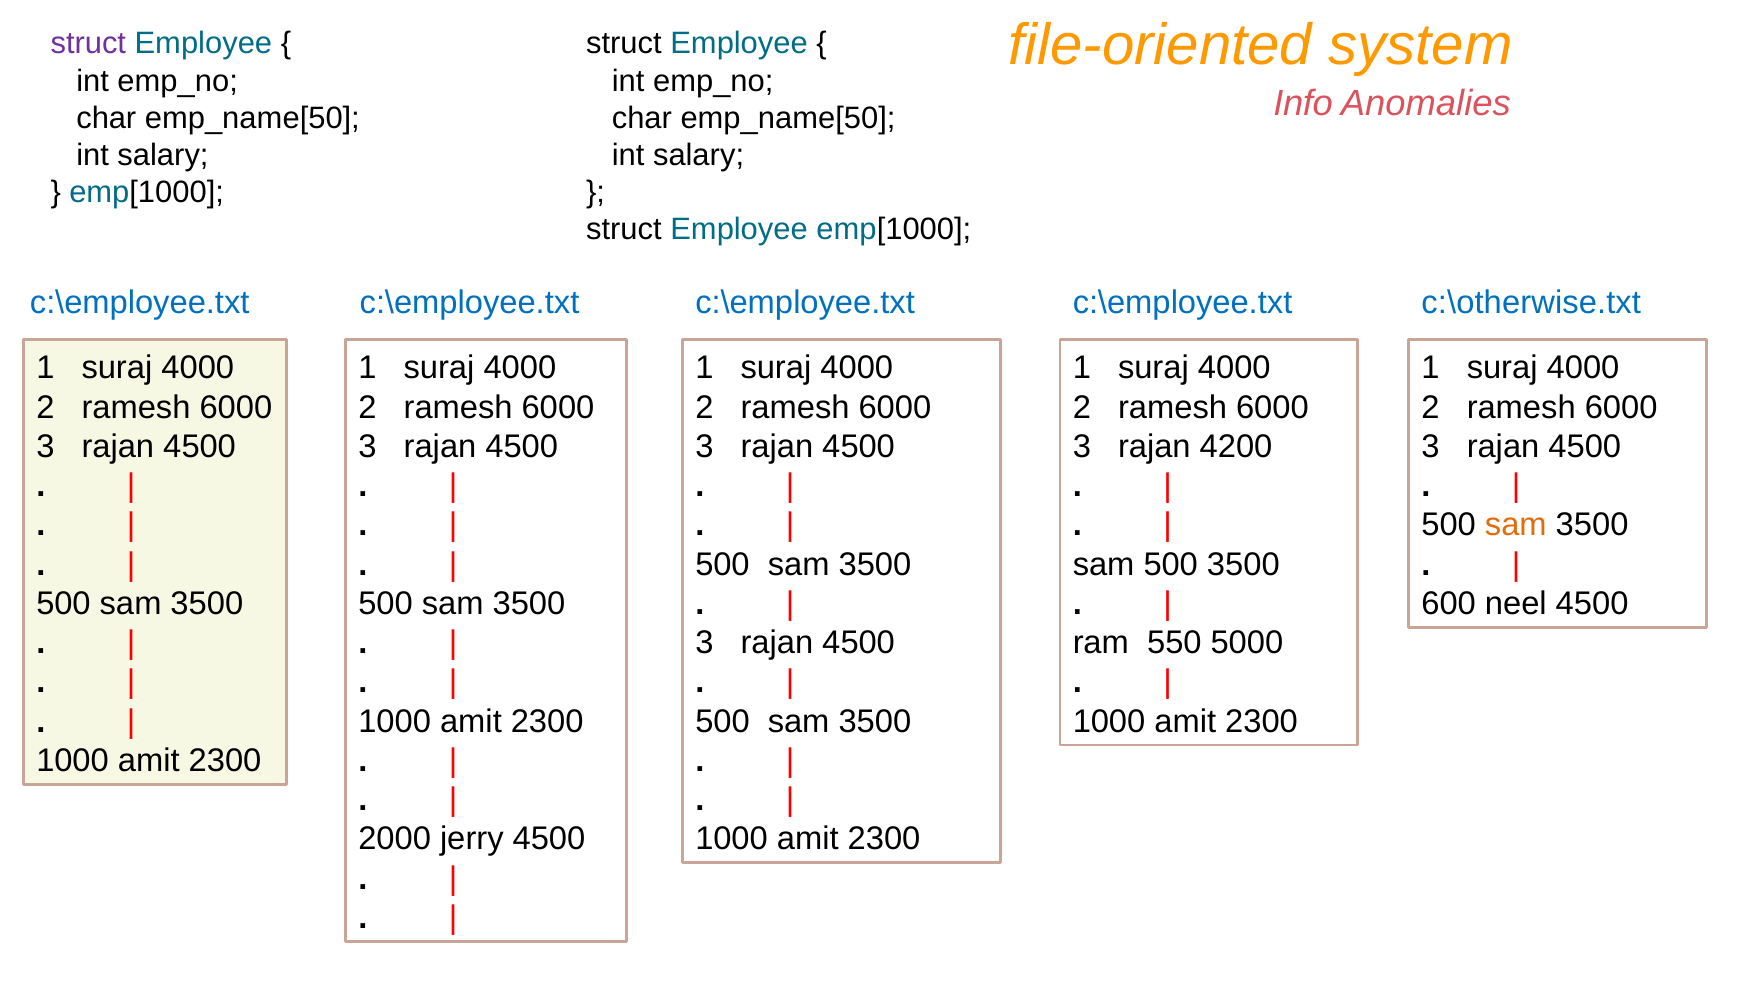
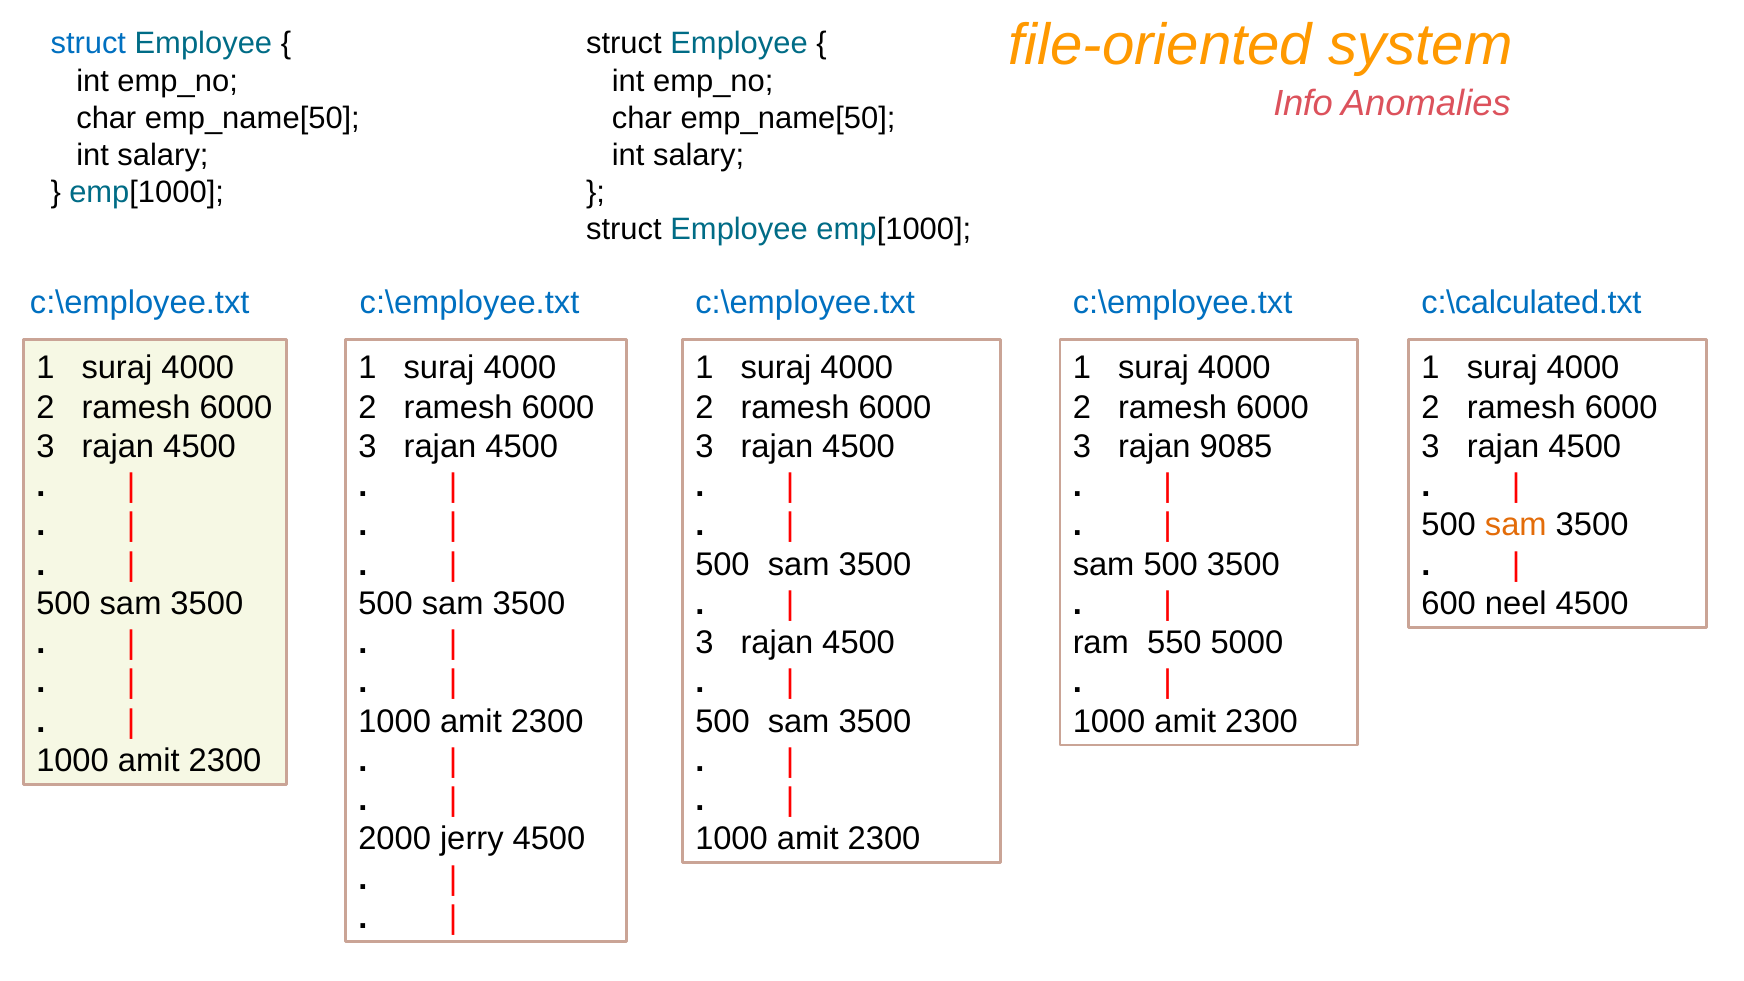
struct colour: purple -> blue (88, 44)
c:\otherwise.txt: c:\otherwise.txt -> c:\calculated.txt (1531, 303)
4200: 4200 -> 9085 (1236, 447)
